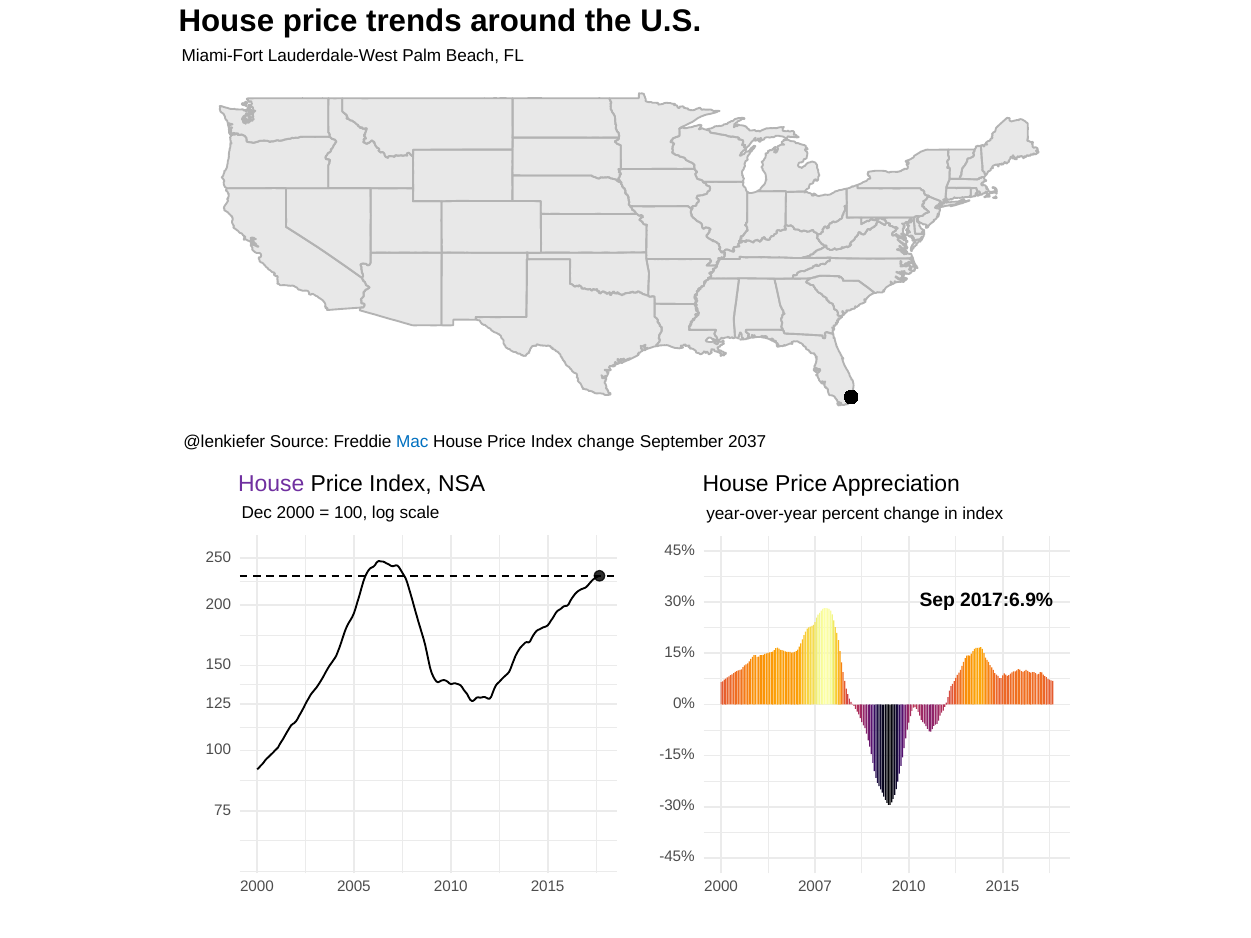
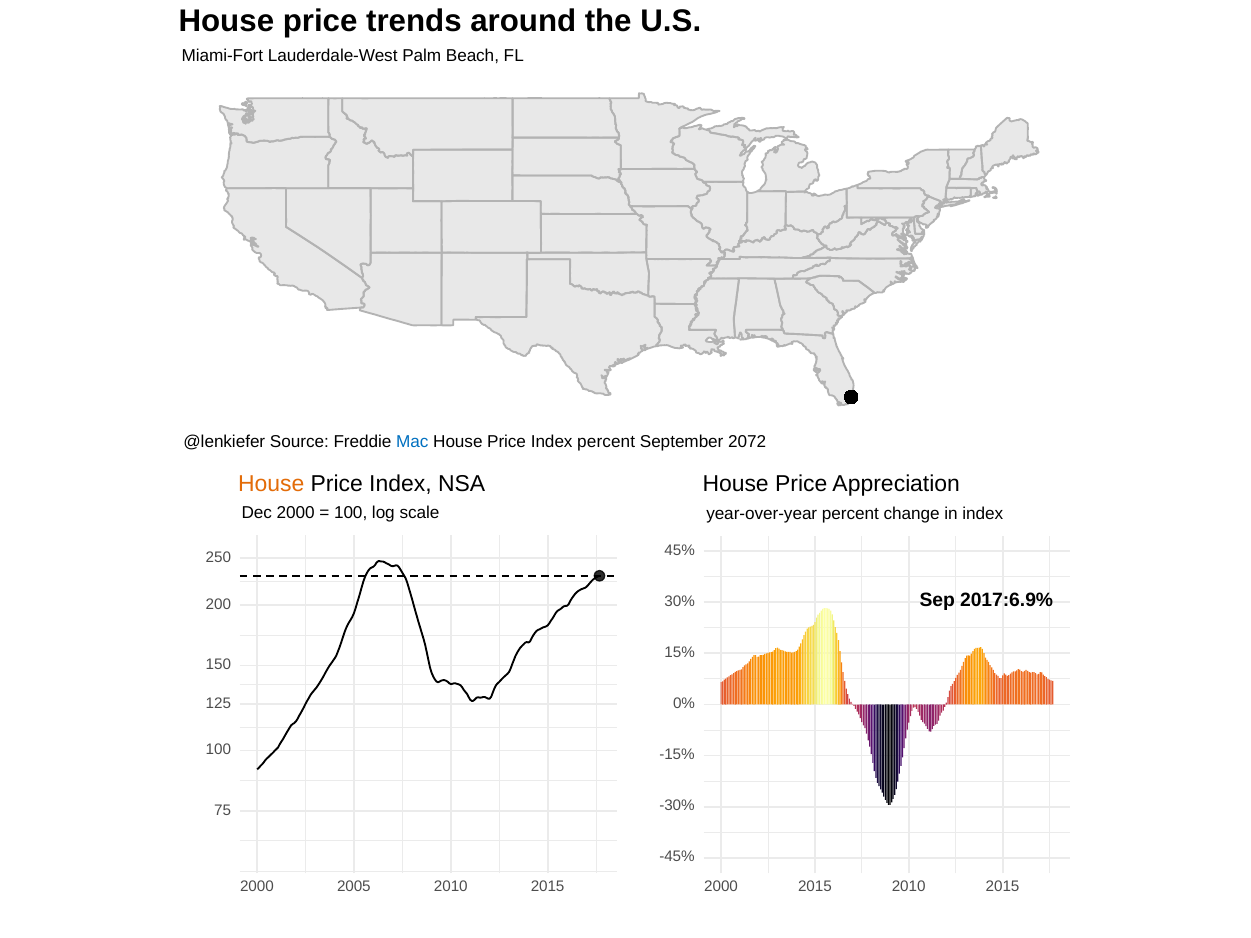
Index change: change -> percent (606, 442)
2037: 2037 -> 2072 (747, 442)
House colour: purple -> orange (271, 484)
2000 2007: 2007 -> 2015 (815, 887)
